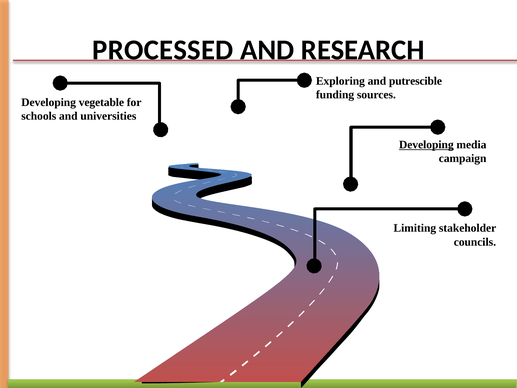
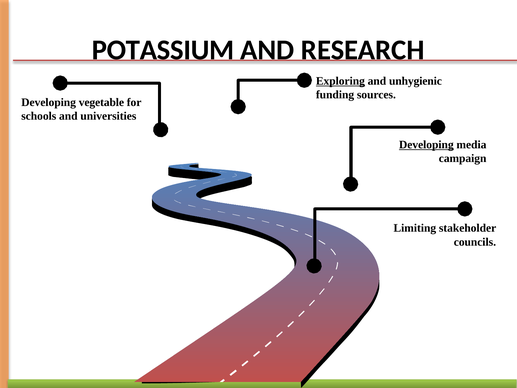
PROCESSED: PROCESSED -> POTASSIUM (163, 50)
Exploring underline: none -> present (340, 81)
putrescible: putrescible -> unhygienic (415, 81)
